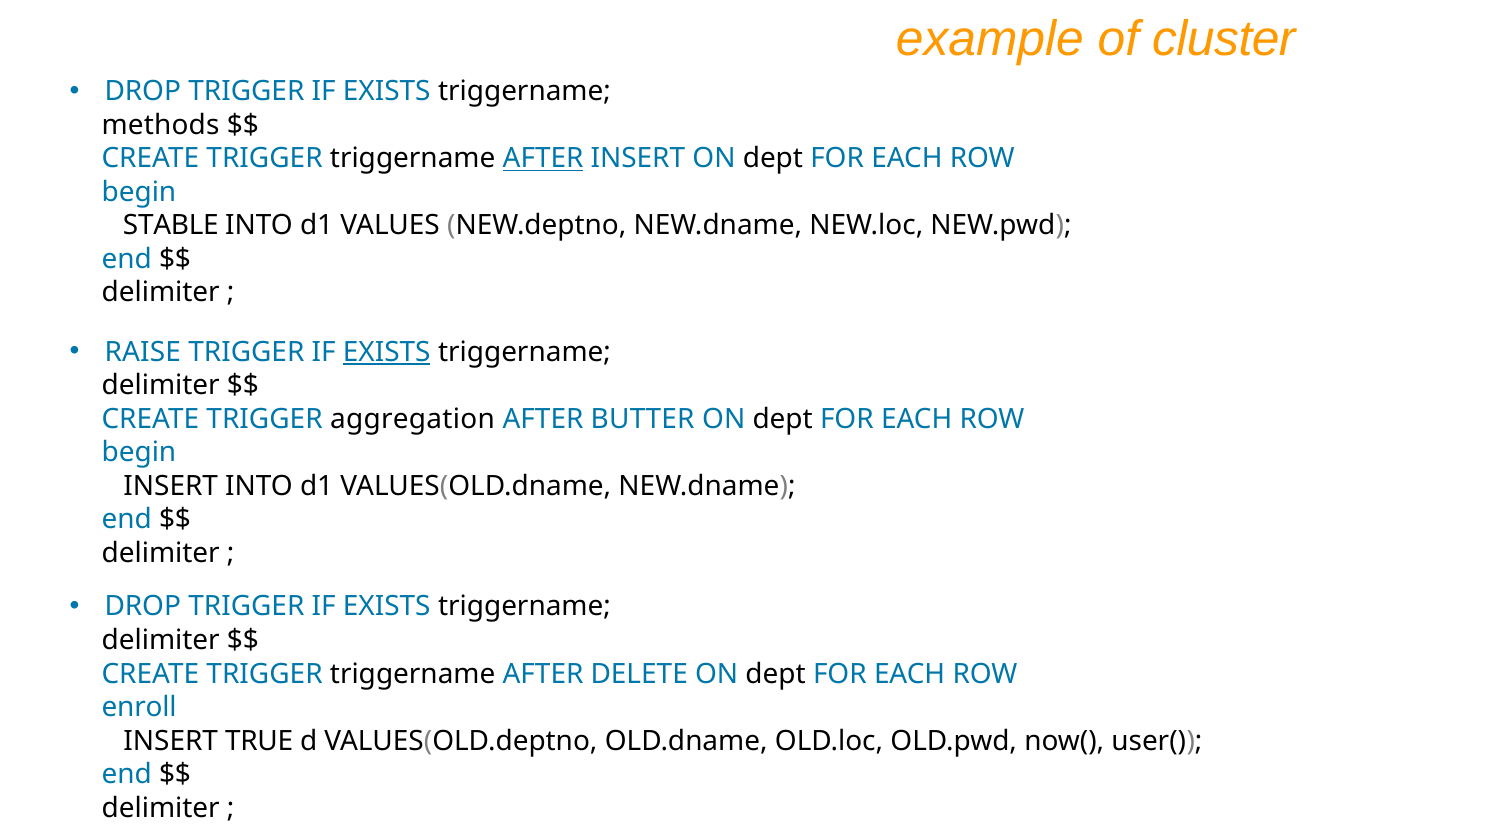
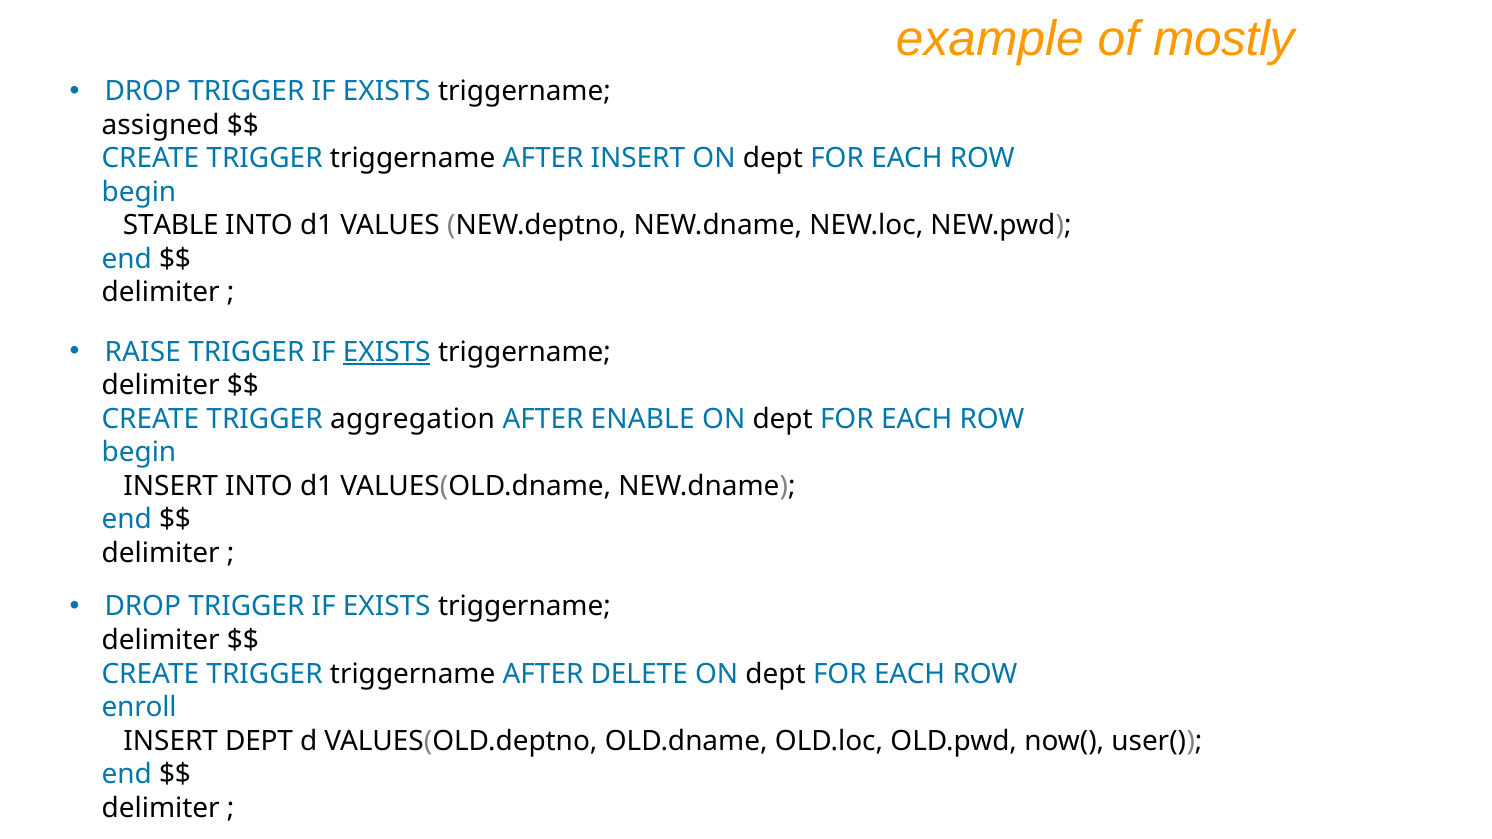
cluster: cluster -> mostly (1224, 39)
methods: methods -> assigned (161, 125)
AFTER underline: present -> none (543, 158)
BUTTER: BUTTER -> ENABLE (643, 419)
INSERT TRUE: TRUE -> DEPT (259, 741)
